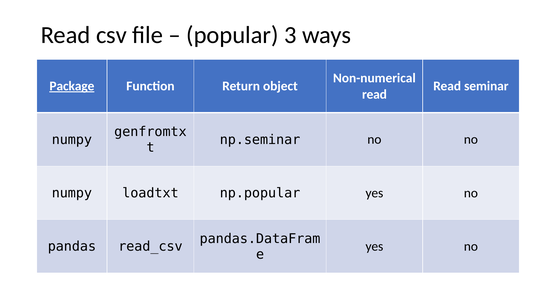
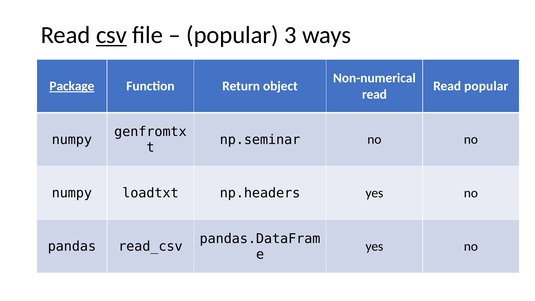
csv underline: none -> present (111, 35)
Read seminar: seminar -> popular (486, 86)
np.popular: np.popular -> np.headers (260, 193)
